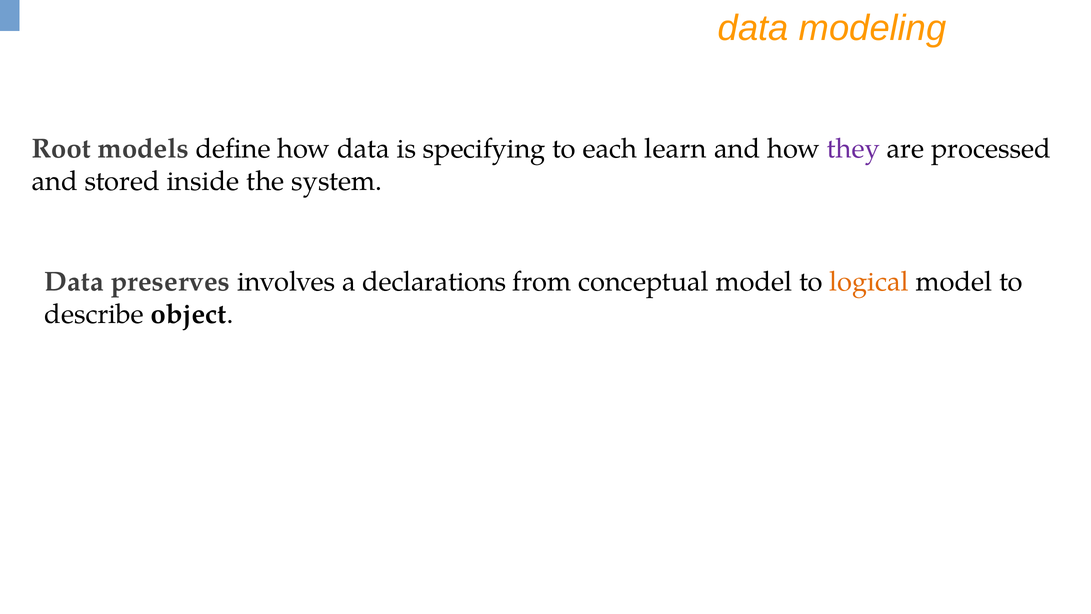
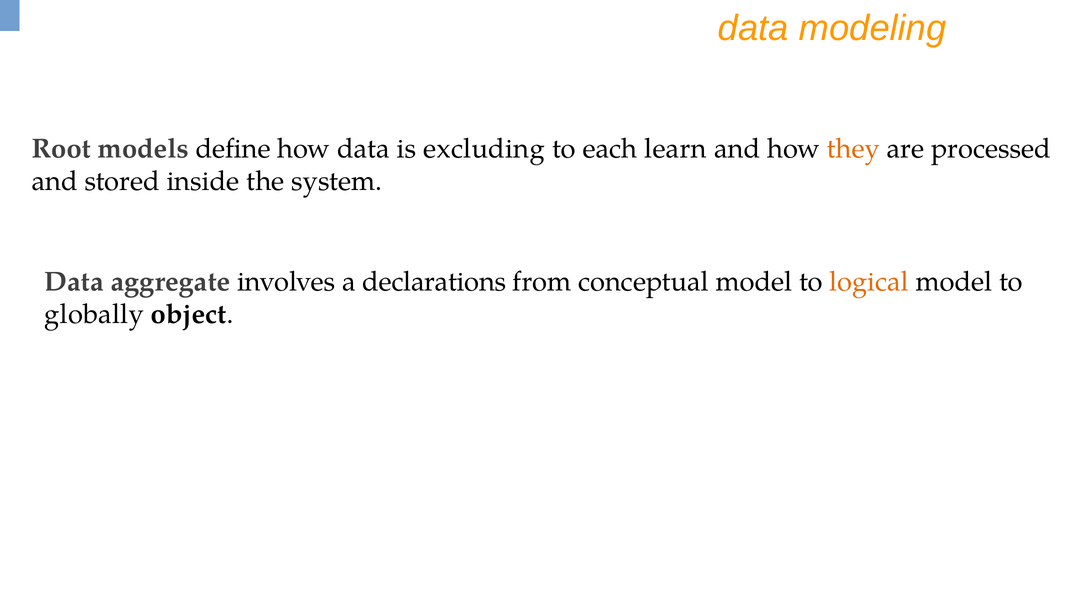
specifying: specifying -> excluding (484, 149)
they colour: purple -> orange (853, 149)
preserves: preserves -> aggregate (170, 281)
describe: describe -> globally (94, 314)
